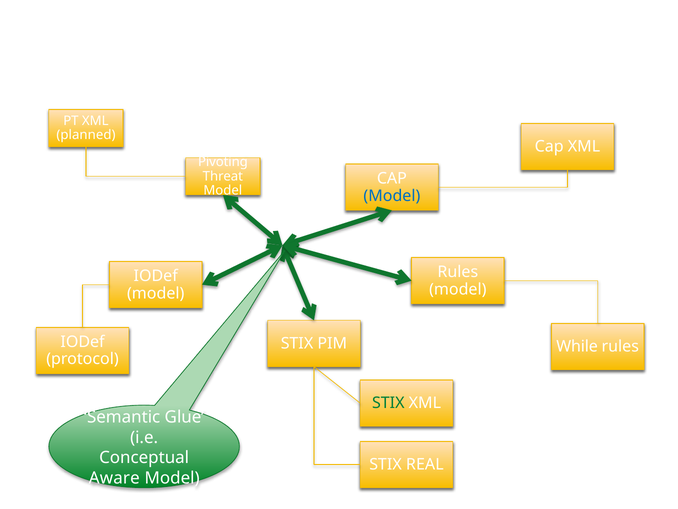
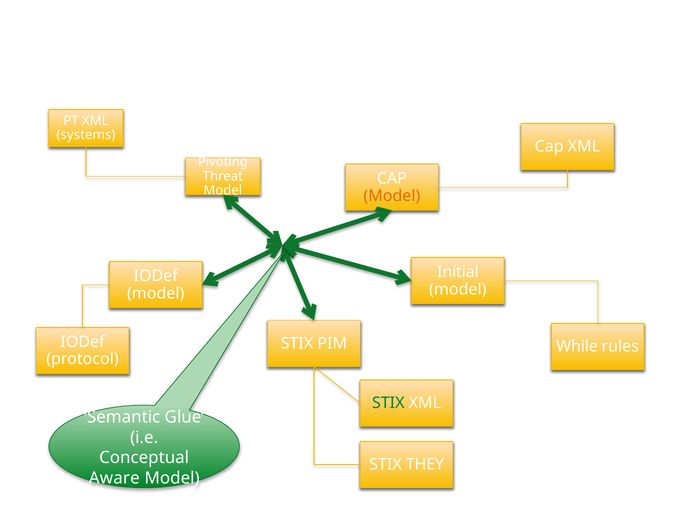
planned: planned -> systems (86, 135)
Model colour: blue -> orange (392, 196)
Rules: Rules -> Initial (458, 272)
REAL: REAL -> THEY (425, 464)
